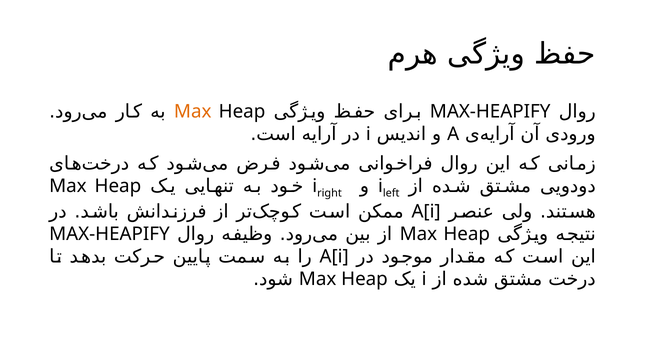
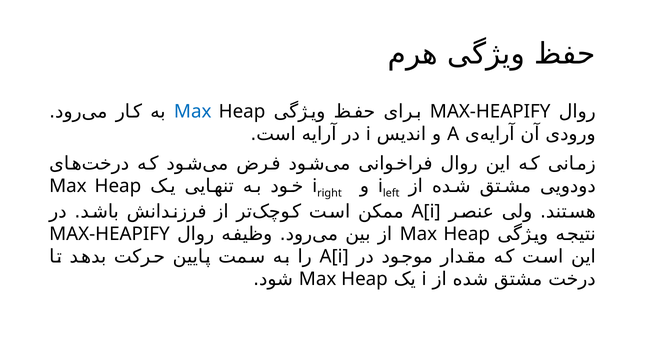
Max colour: orange -> blue (193, 112)
